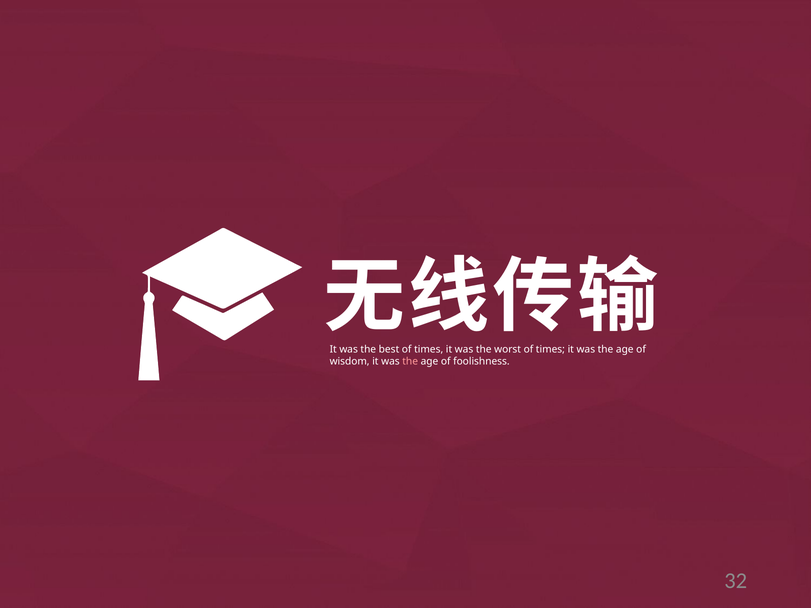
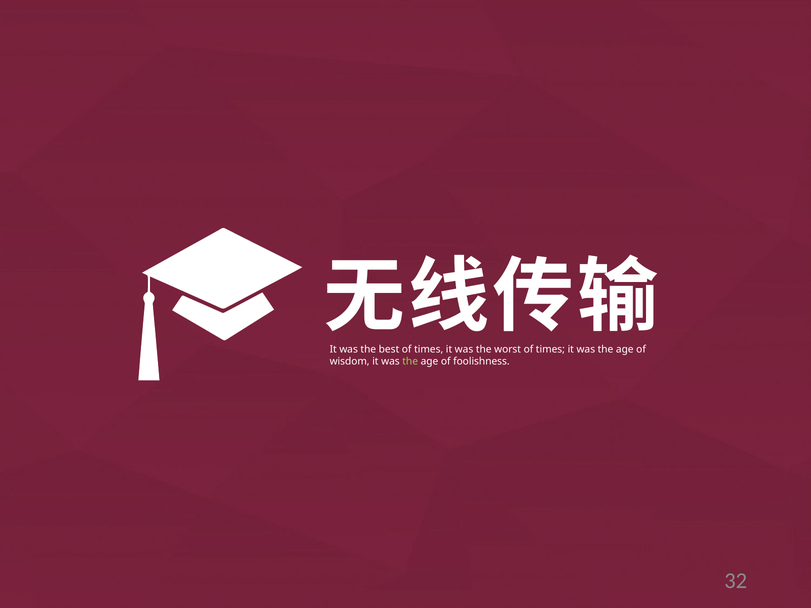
the colour: pink -> light green (410, 362)
